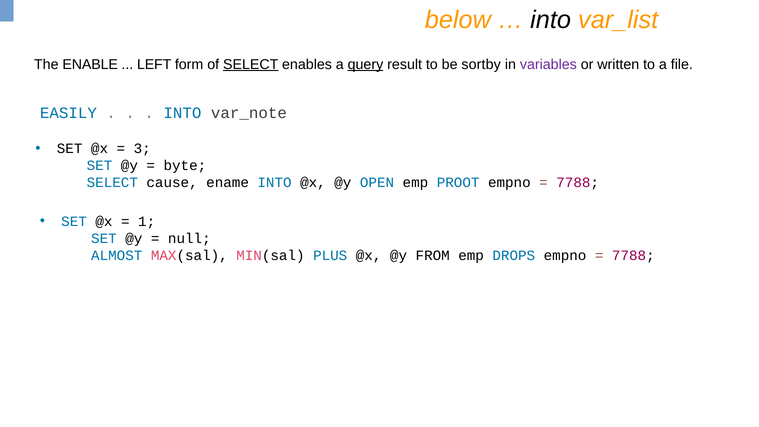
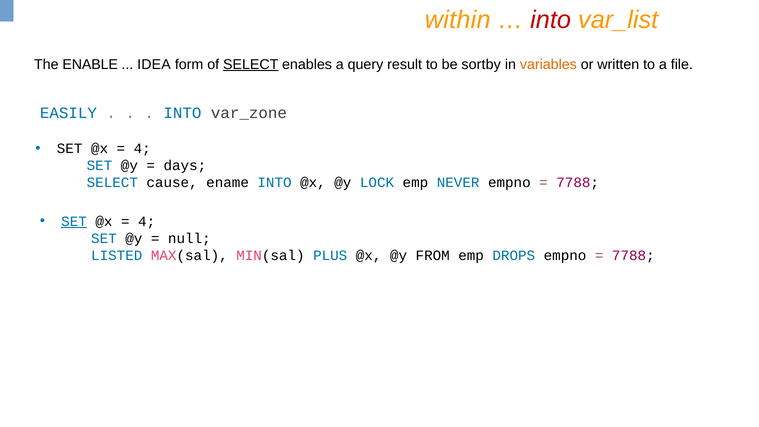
below: below -> within (458, 20)
into colour: black -> red (551, 20)
LEFT: LEFT -> IDEA (154, 64)
query underline: present -> none (365, 64)
variables colour: purple -> orange (548, 64)
var_note: var_note -> var_zone (249, 113)
3: 3 -> 4 (142, 149)
byte: byte -> days (185, 166)
OPEN: OPEN -> LOCK (377, 183)
PROOT: PROOT -> NEVER (458, 183)
SET underline: none -> present (74, 221)
1: 1 -> 4 (147, 221)
ALMOST: ALMOST -> LISTED (117, 256)
